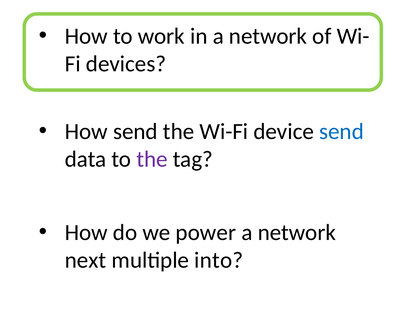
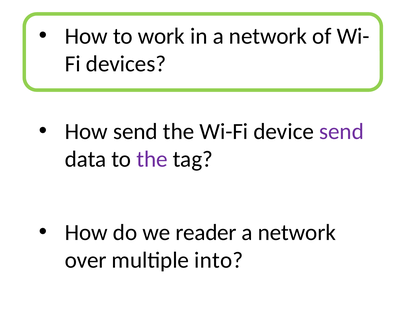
send colour: blue -> purple (342, 132)
power: power -> reader (206, 232)
next: next -> over (86, 260)
